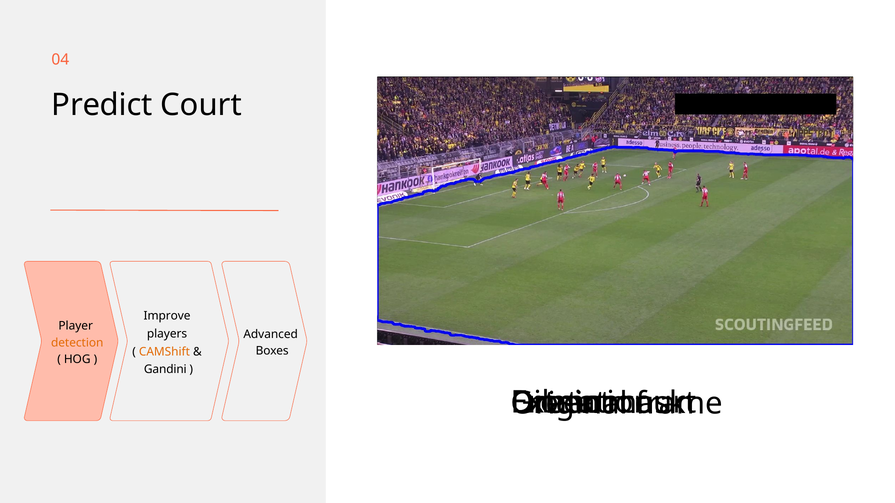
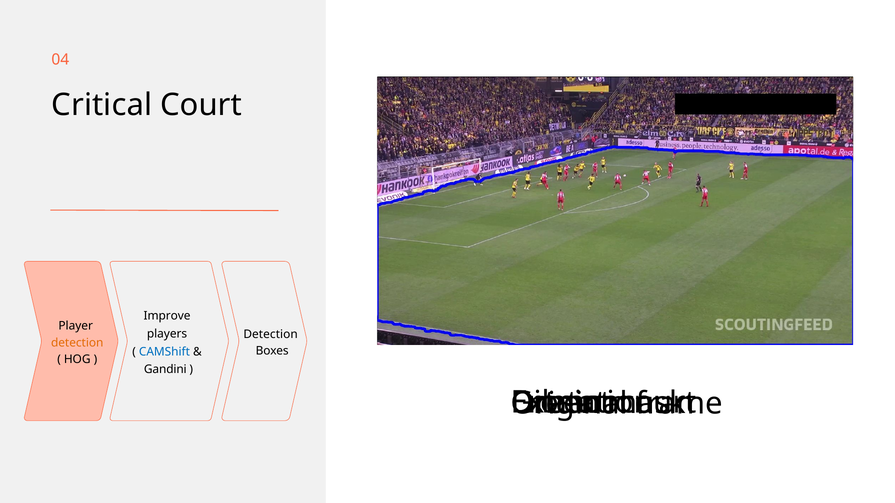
Predict: Predict -> Critical (102, 105)
Advanced: Advanced -> Detection (271, 334)
CAMShift colour: orange -> blue (164, 352)
